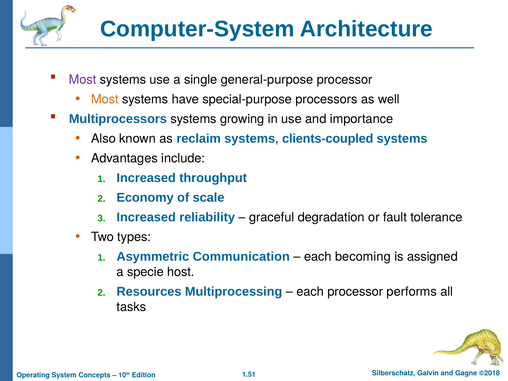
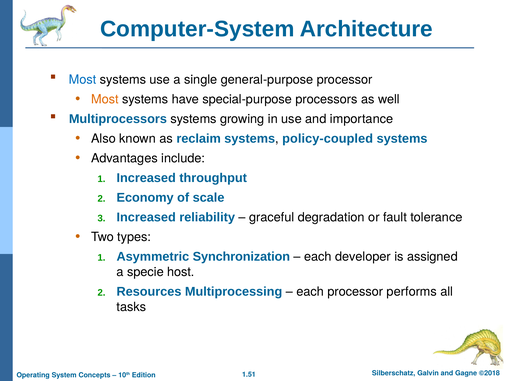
Most colour: purple -> blue (83, 80)
clients-coupled: clients-coupled -> policy-coupled (328, 139)
Communication: Communication -> Synchronization (241, 257)
becoming: becoming -> developer (363, 257)
